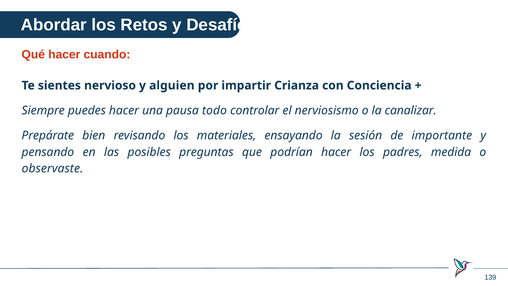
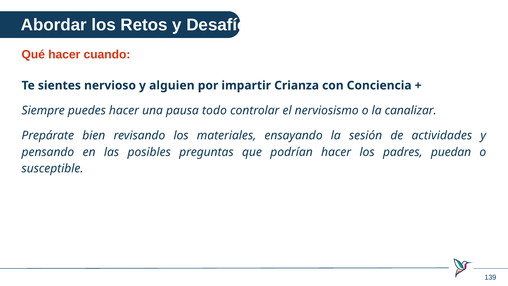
importante: importante -> actividades (442, 135)
medida: medida -> puedan (451, 152)
observaste: observaste -> susceptible (52, 168)
